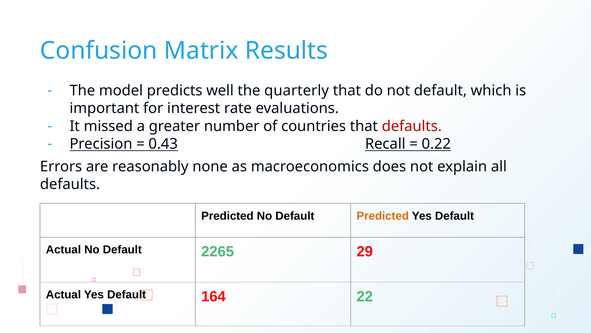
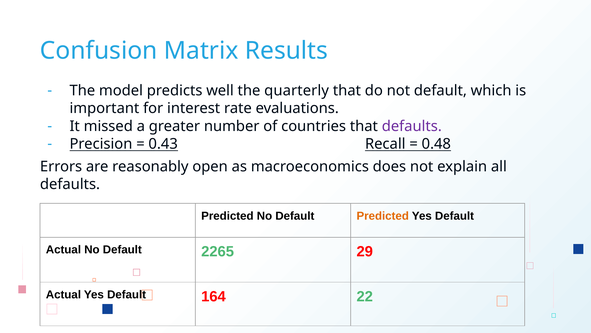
defaults colour: red -> purple (412, 126)
0.22: 0.22 -> 0.48 (436, 144)
none: none -> open (210, 166)
